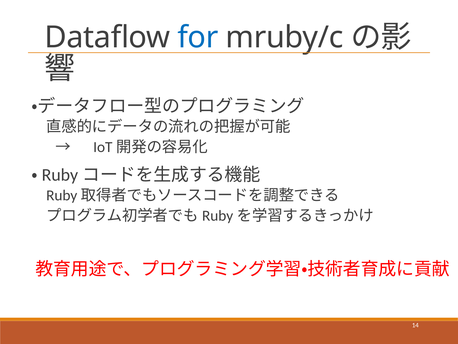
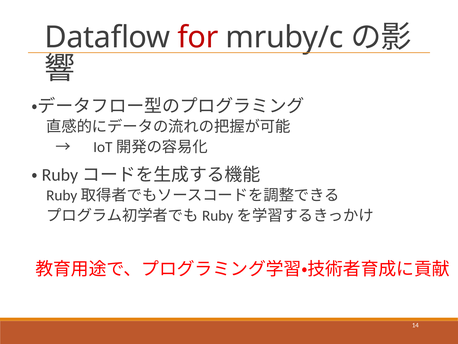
for colour: blue -> red (198, 37)
